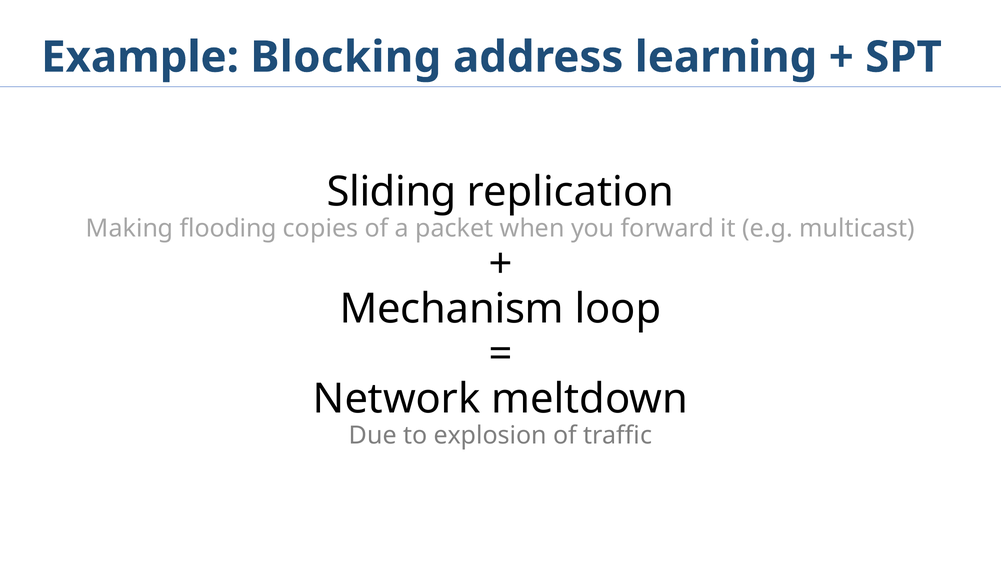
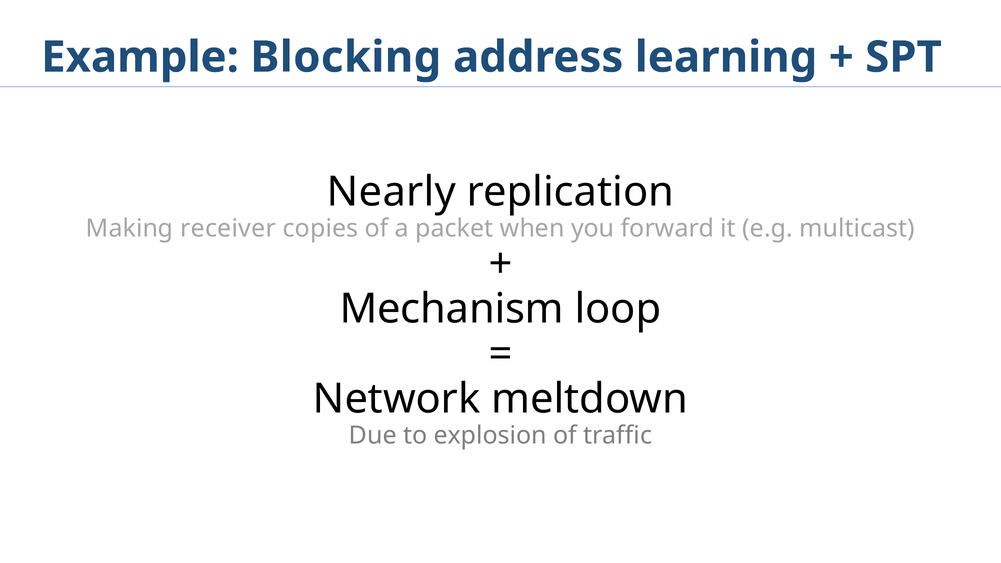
Sliding: Sliding -> Nearly (391, 192)
flooding: flooding -> receiver (228, 228)
